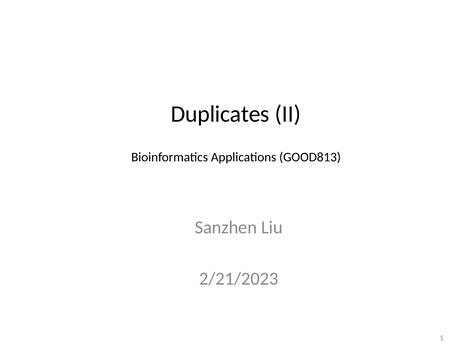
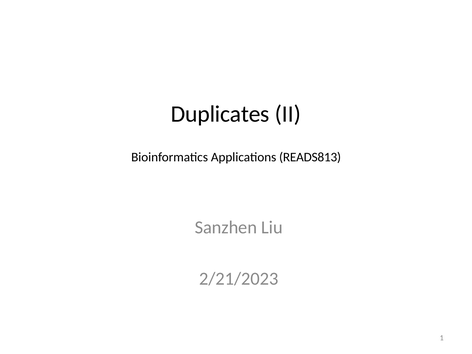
GOOD813: GOOD813 -> READS813 (310, 157)
